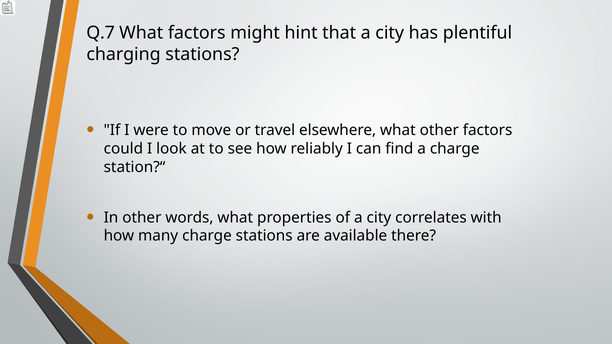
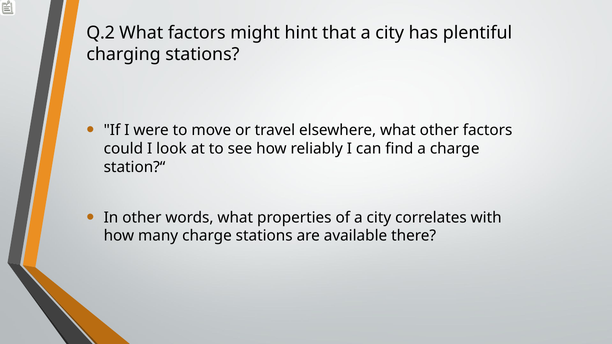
Q.7: Q.7 -> Q.2 (101, 33)
